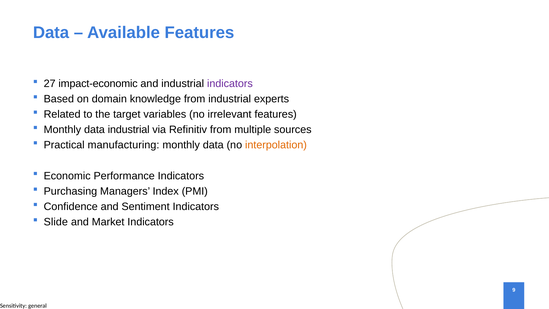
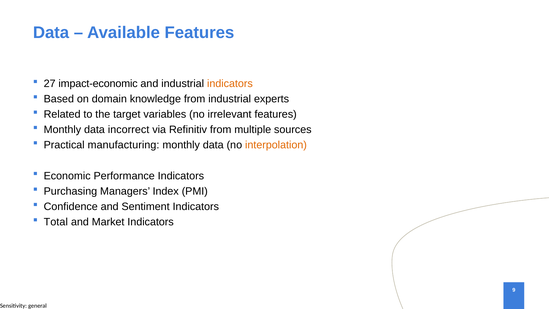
indicators colour: purple -> orange (230, 84)
data industrial: industrial -> incorrect (129, 130)
Slide: Slide -> Total (56, 222)
